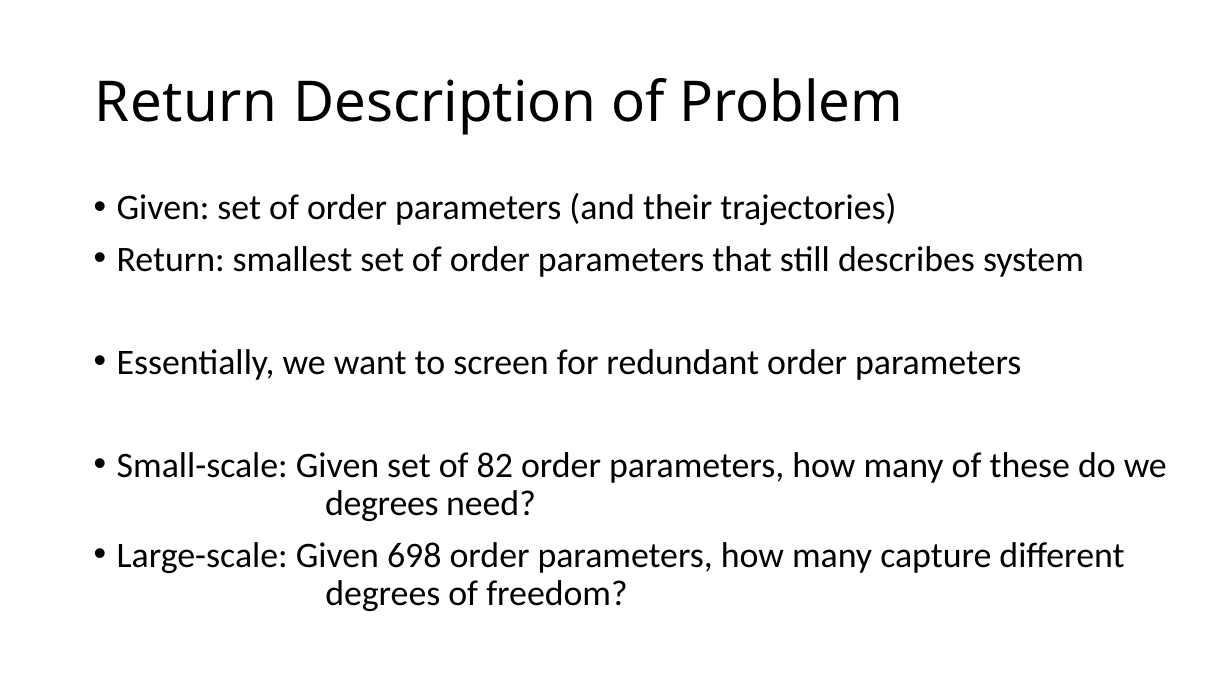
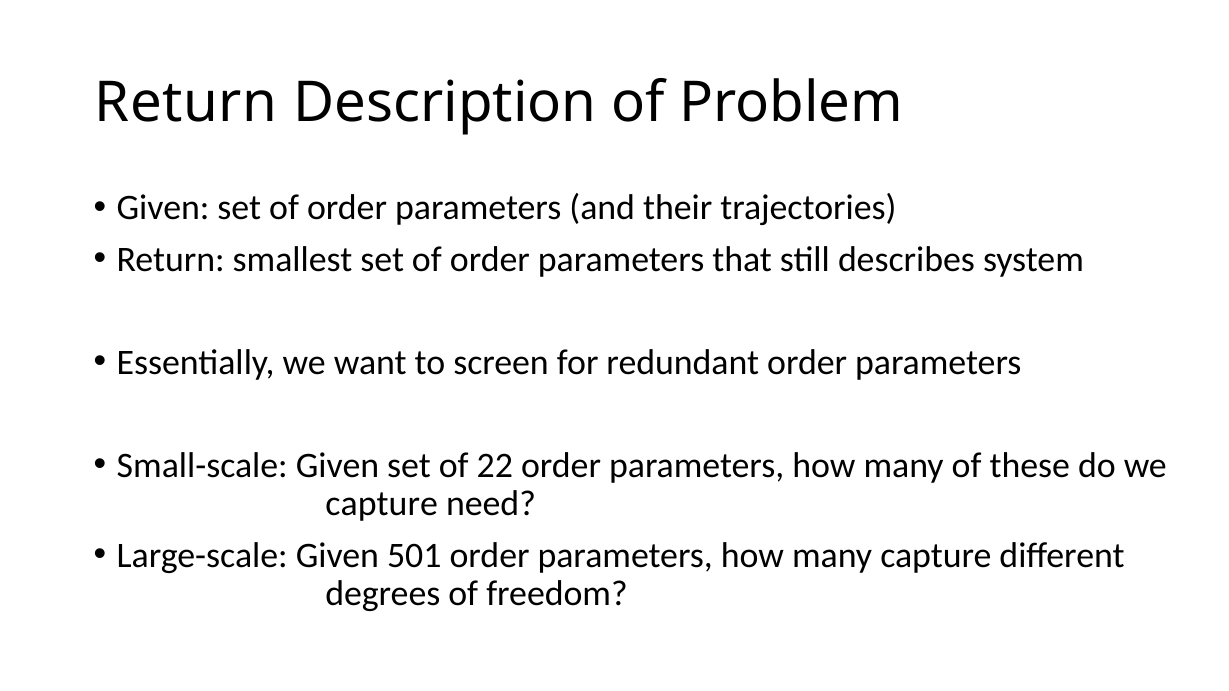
82: 82 -> 22 (495, 465)
degrees: degrees -> capture (382, 504)
698: 698 -> 501 (414, 556)
